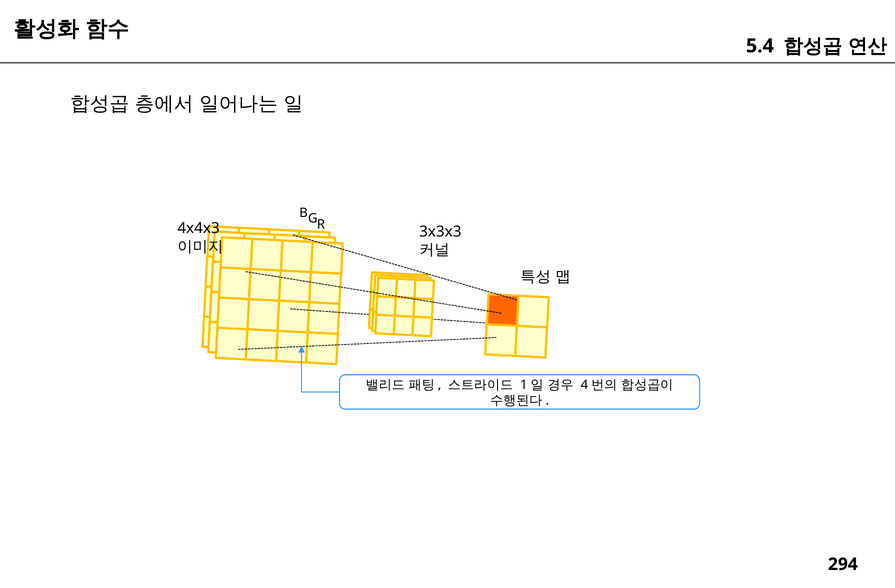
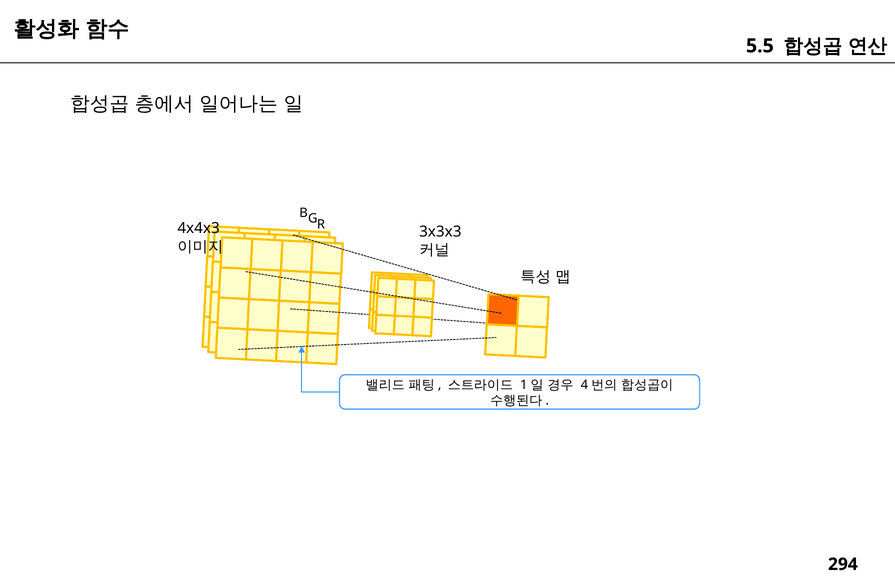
5.4: 5.4 -> 5.5 (760, 46)
